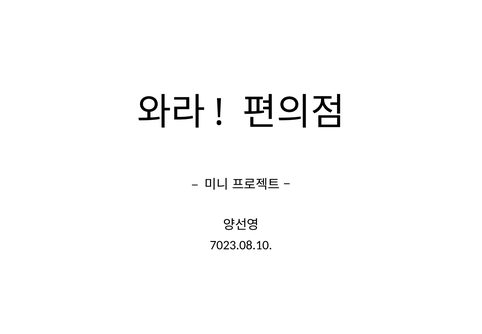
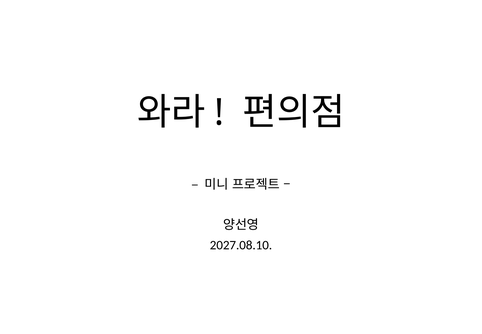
7023.08.10: 7023.08.10 -> 2027.08.10 (241, 245)
